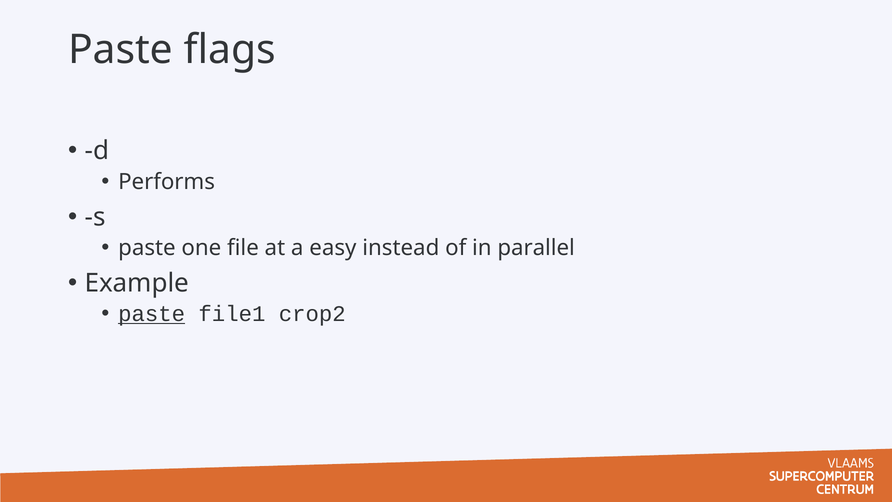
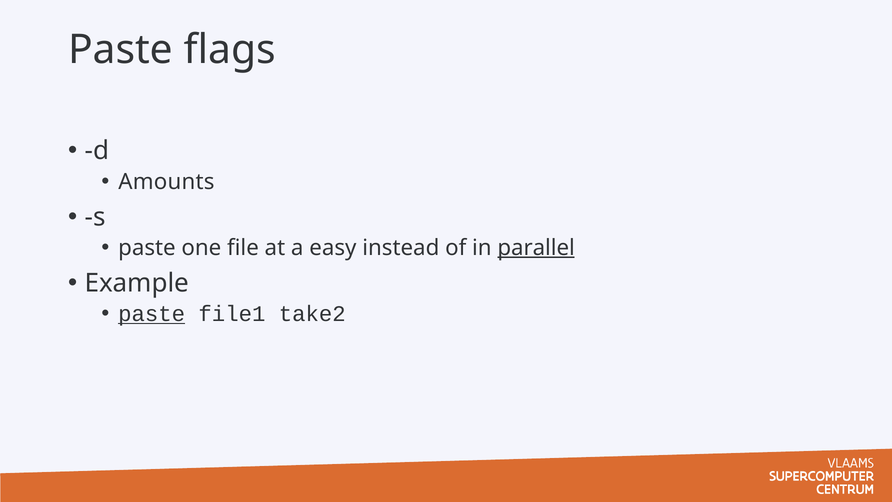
Performs: Performs -> Amounts (166, 182)
parallel underline: none -> present (536, 248)
crop2: crop2 -> take2 (312, 314)
